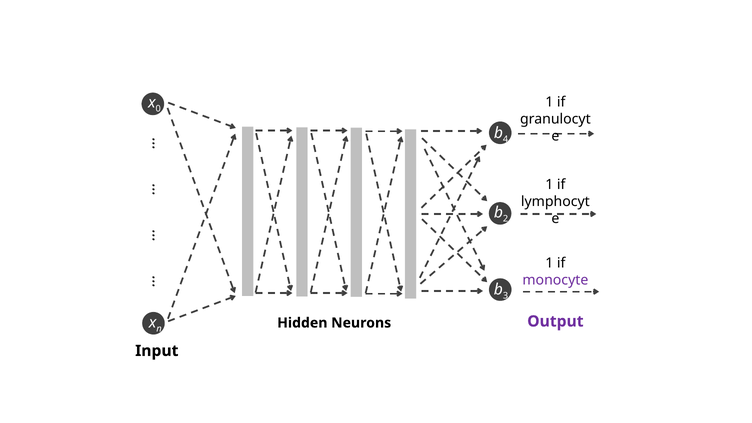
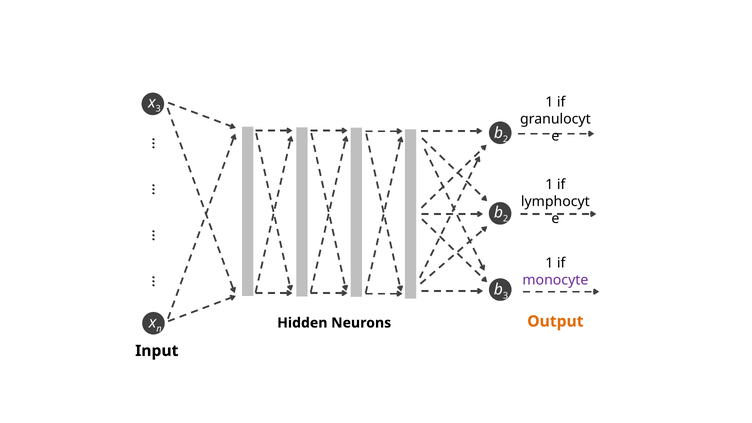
0: 0 -> 3 (158, 109)
4: 4 -> 2 (506, 139)
Output colour: purple -> orange (555, 321)
